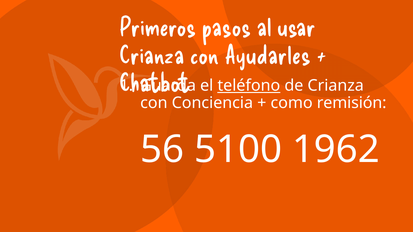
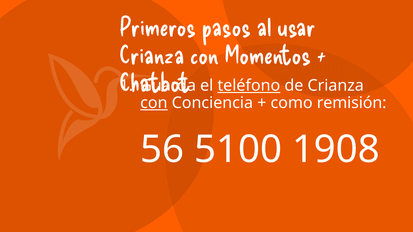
Ayudarles: Ayudarles -> Momentos (268, 56)
con underline: none -> present (154, 103)
1962: 1962 -> 1908 (336, 150)
